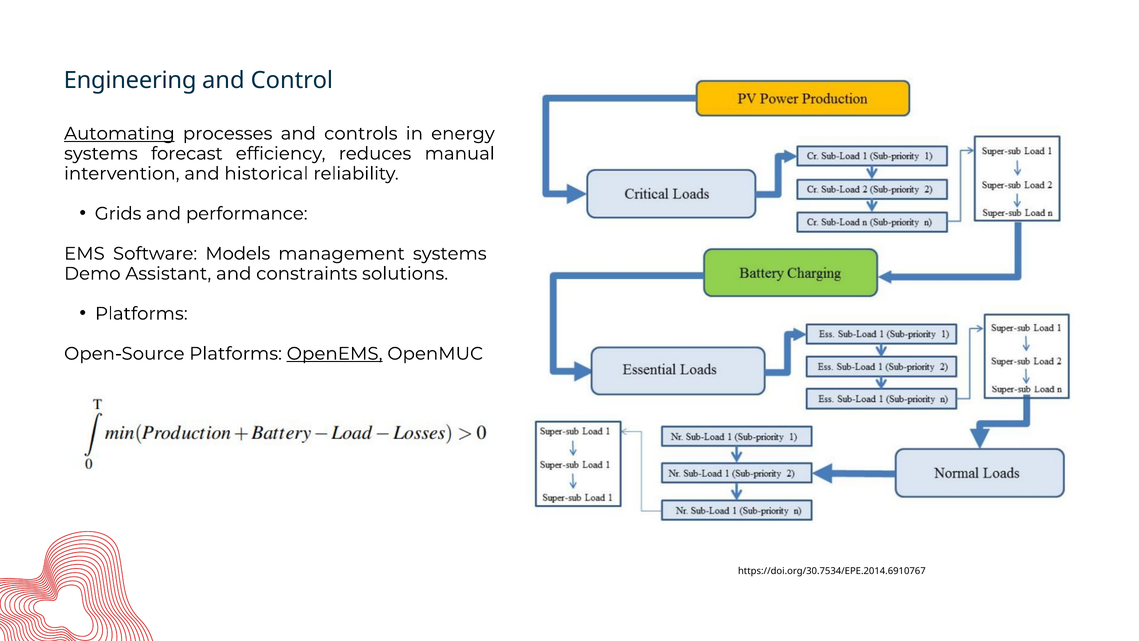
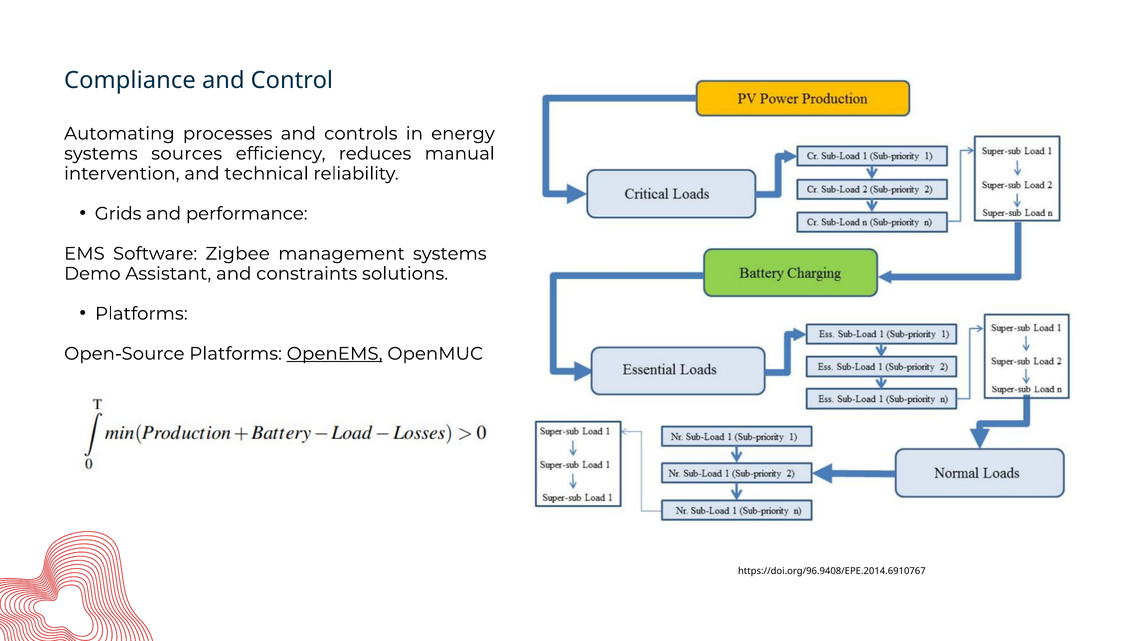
Engineering: Engineering -> Compliance (130, 81)
Automating underline: present -> none (119, 134)
forecast: forecast -> sources (187, 154)
historical: historical -> technical (266, 174)
Models: Models -> Zigbee (238, 254)
https://doi.org/30.7534/EPE.2014.6910767: https://doi.org/30.7534/EPE.2014.6910767 -> https://doi.org/96.9408/EPE.2014.6910767 (832, 571)
